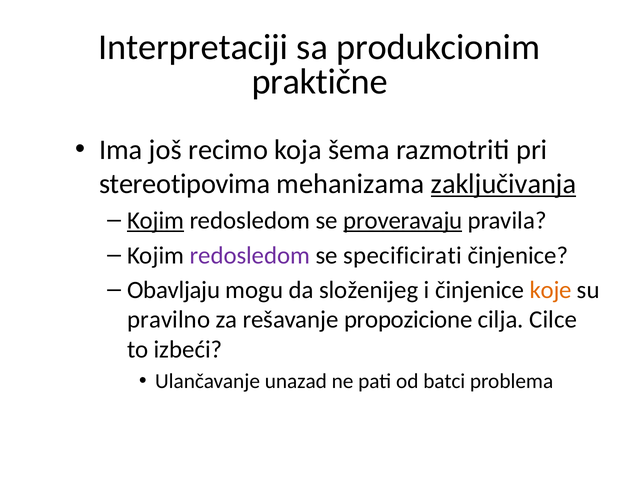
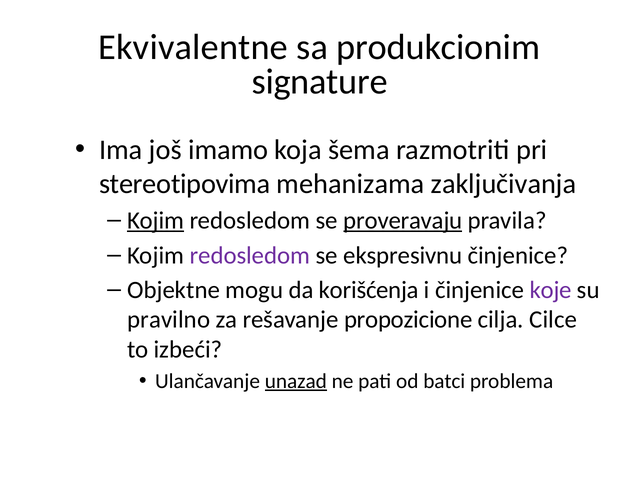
Interpretaciji: Interpretaciji -> Ekvivalentne (193, 47)
praktične: praktične -> signature (320, 82)
recimo: recimo -> imamo (228, 150)
zaključivanja underline: present -> none (504, 184)
specificirati: specificirati -> ekspresivnu (403, 255)
Obavljaju: Obavljaju -> Objektne (174, 290)
složenijeg: složenijeg -> korišćenja (369, 290)
koje colour: orange -> purple (551, 290)
unazad underline: none -> present (296, 381)
